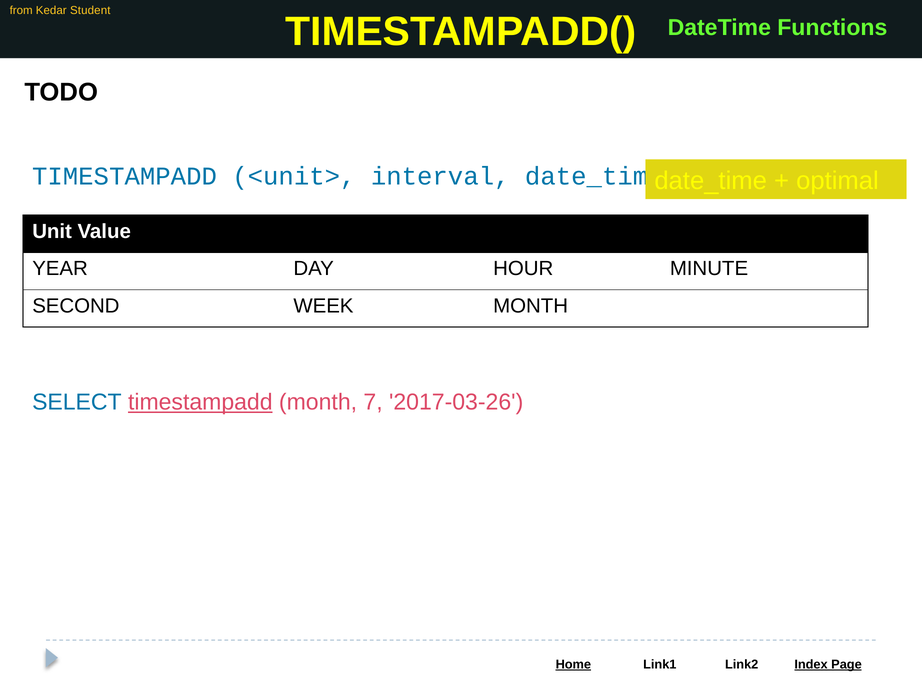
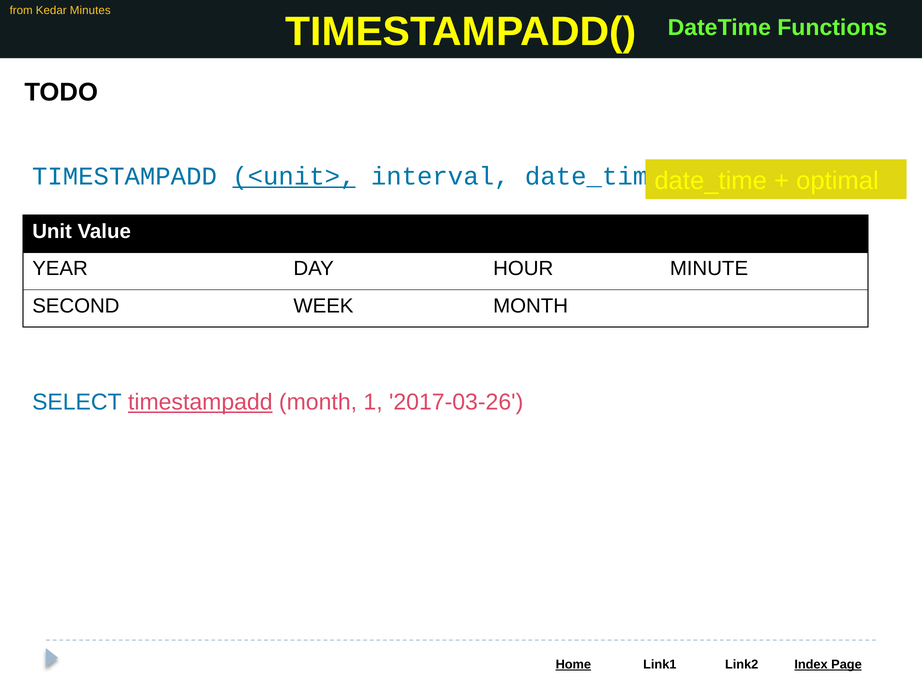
Student: Student -> Minutes (90, 10)
<unit> underline: none -> present (294, 177)
7: 7 -> 1 (373, 403)
